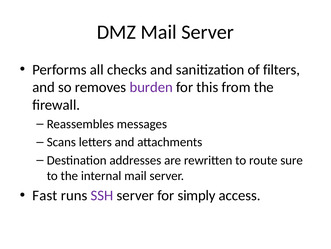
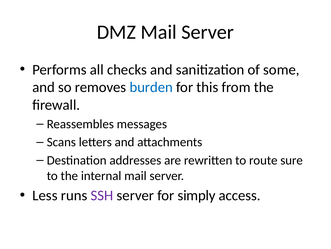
filters: filters -> some (281, 69)
burden colour: purple -> blue (151, 87)
Fast: Fast -> Less (45, 195)
